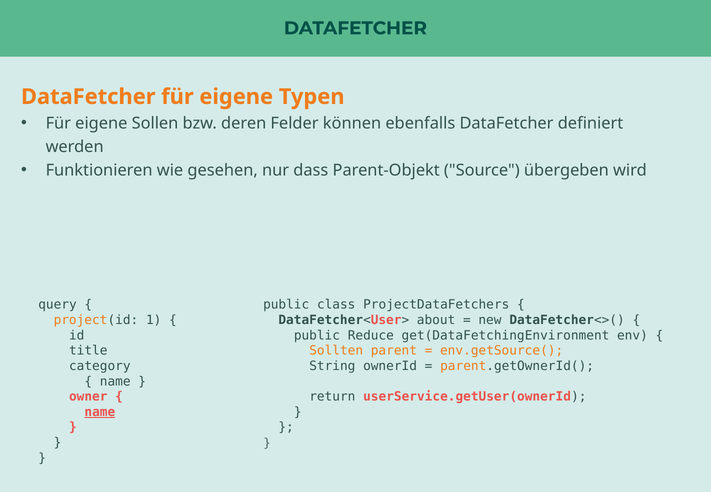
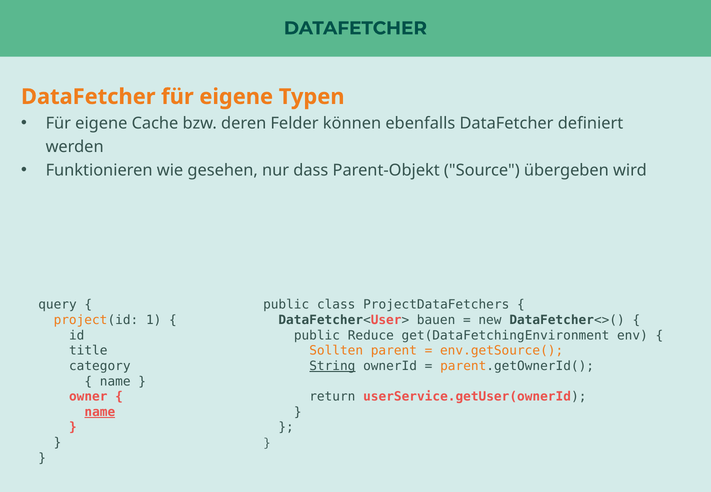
Sollen: Sollen -> Cache (155, 123)
about: about -> bauen (436, 320)
String underline: none -> present (332, 366)
